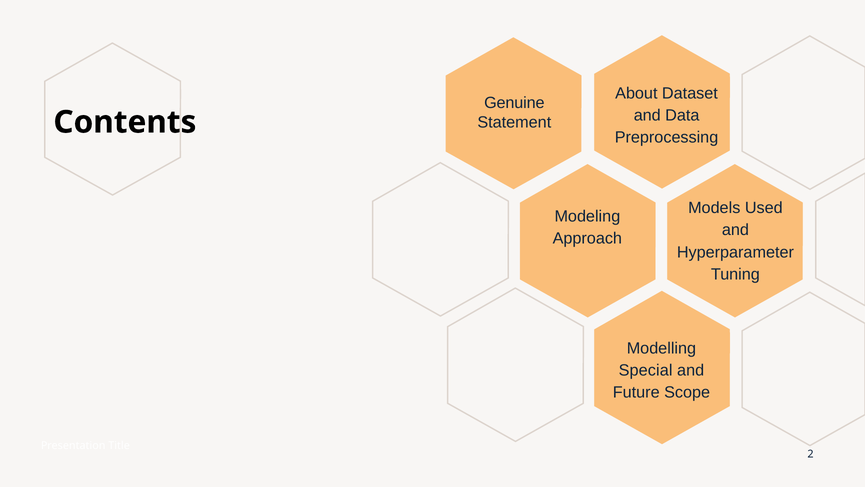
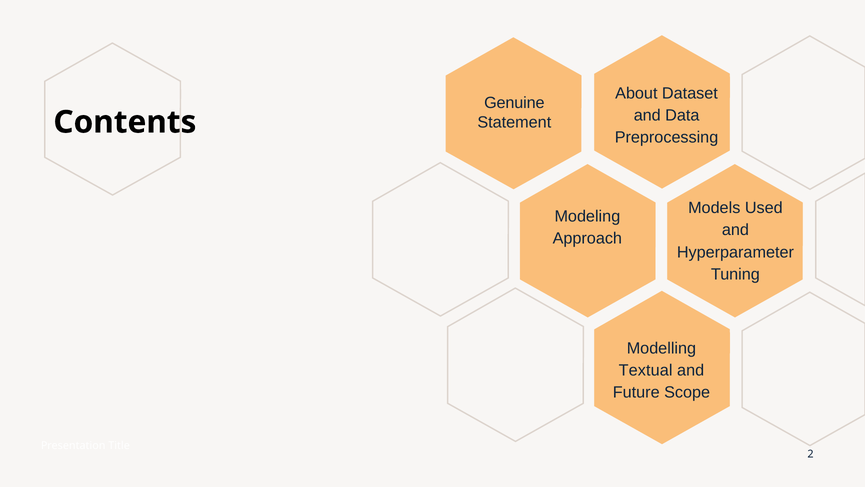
Special: Special -> Textual (646, 370)
